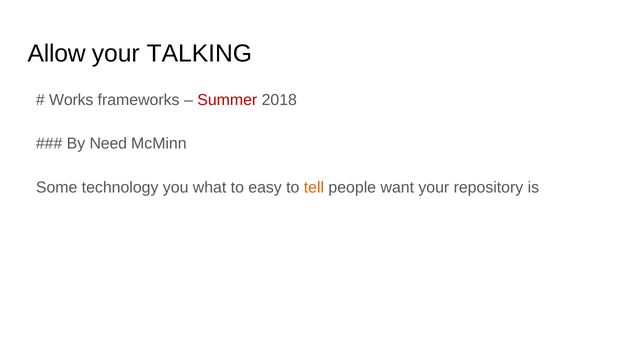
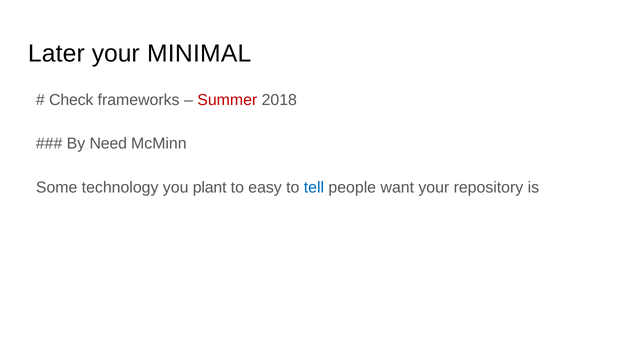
Allow: Allow -> Later (56, 54)
TALKING: TALKING -> MINIMAL (199, 54)
Works: Works -> Check (71, 100)
what: what -> plant (210, 187)
tell colour: orange -> blue (314, 187)
